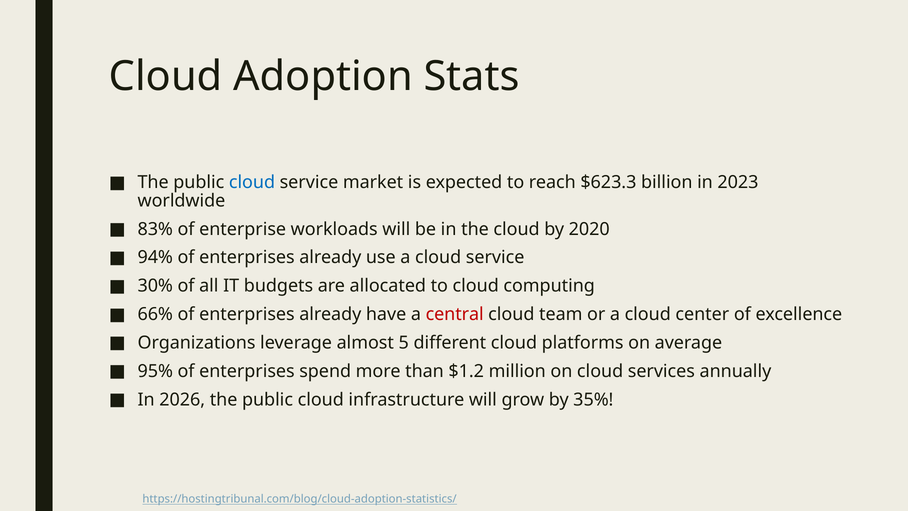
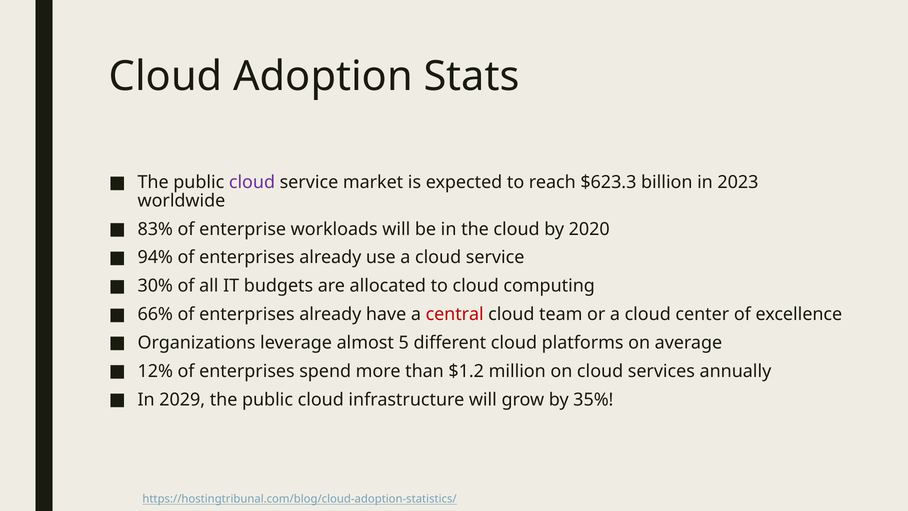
cloud colour: blue -> purple (252, 182)
95%: 95% -> 12% (155, 371)
2026: 2026 -> 2029 (182, 399)
